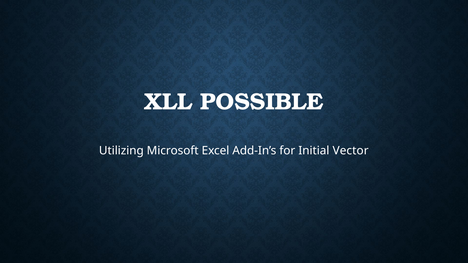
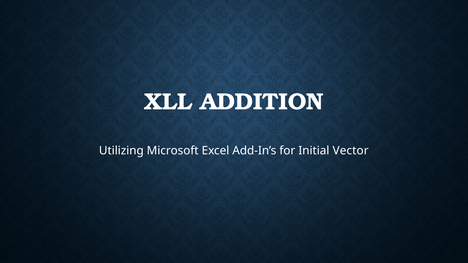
POSSIBLE: POSSIBLE -> ADDITION (262, 102)
